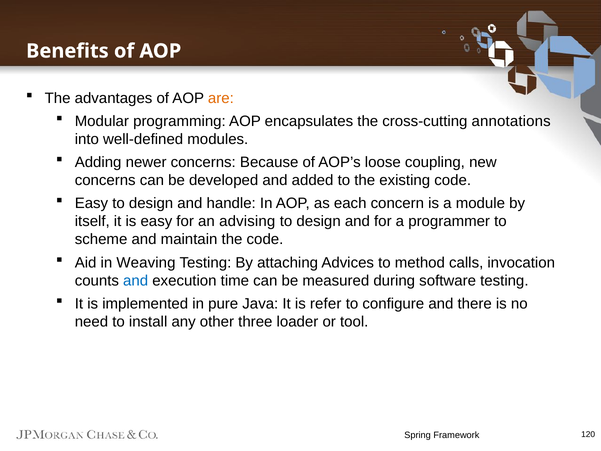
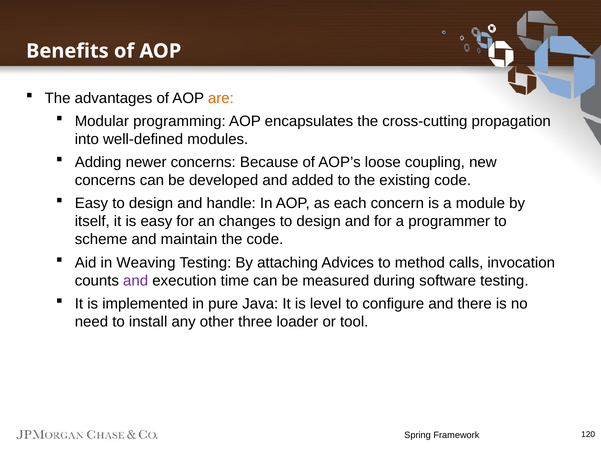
annotations: annotations -> propagation (511, 121)
advising: advising -> changes (247, 221)
and colour: blue -> purple (136, 280)
refer: refer -> level (326, 304)
